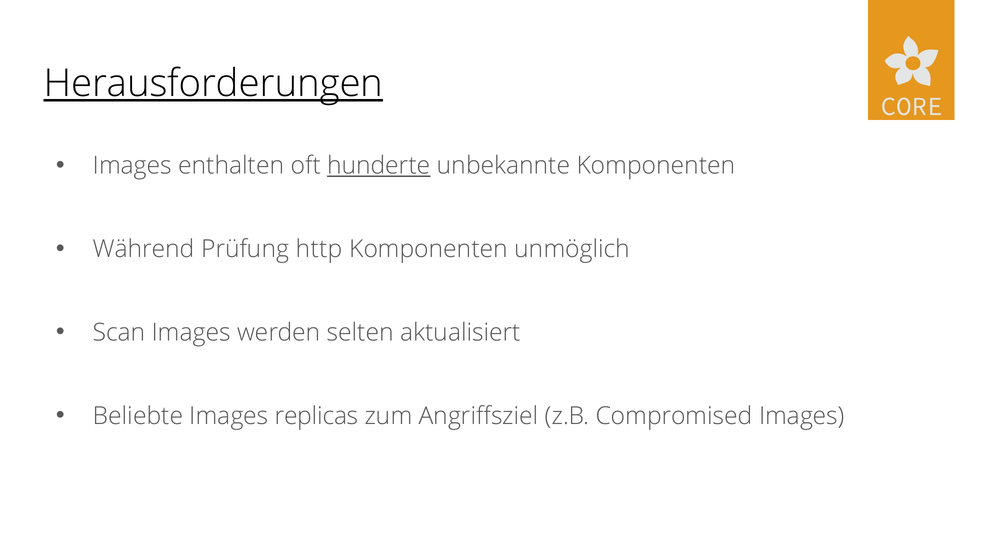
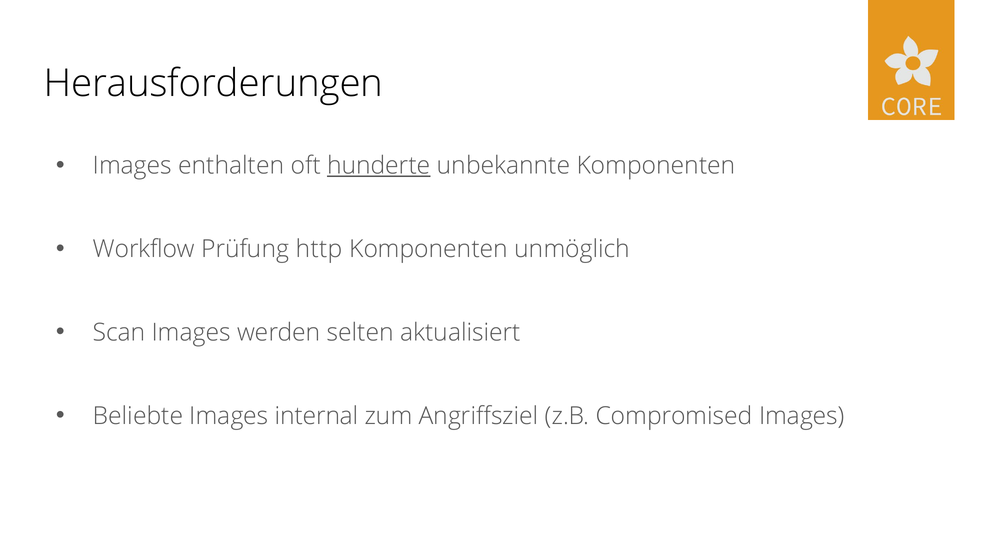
Herausforderungen underline: present -> none (213, 84)
Während: Während -> Workflow (144, 249)
replicas: replicas -> internal (317, 416)
